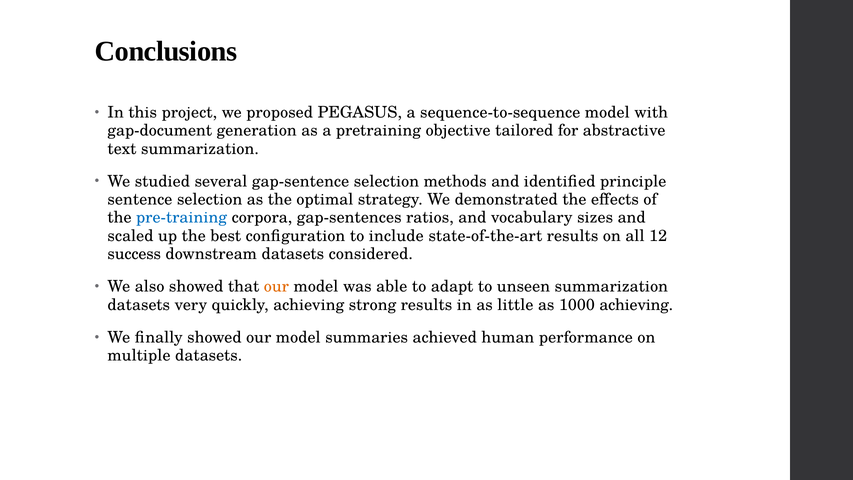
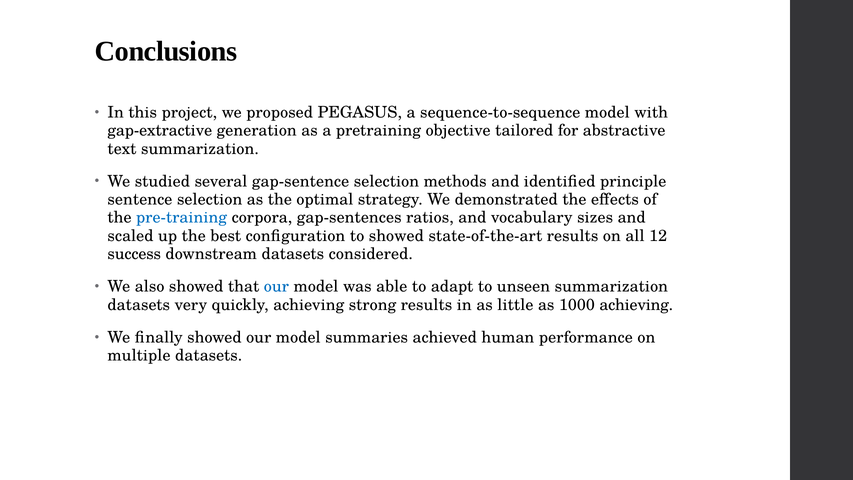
gap-document: gap-document -> gap-extractive (160, 130)
to include: include -> showed (396, 236)
our colour: orange -> blue (276, 287)
